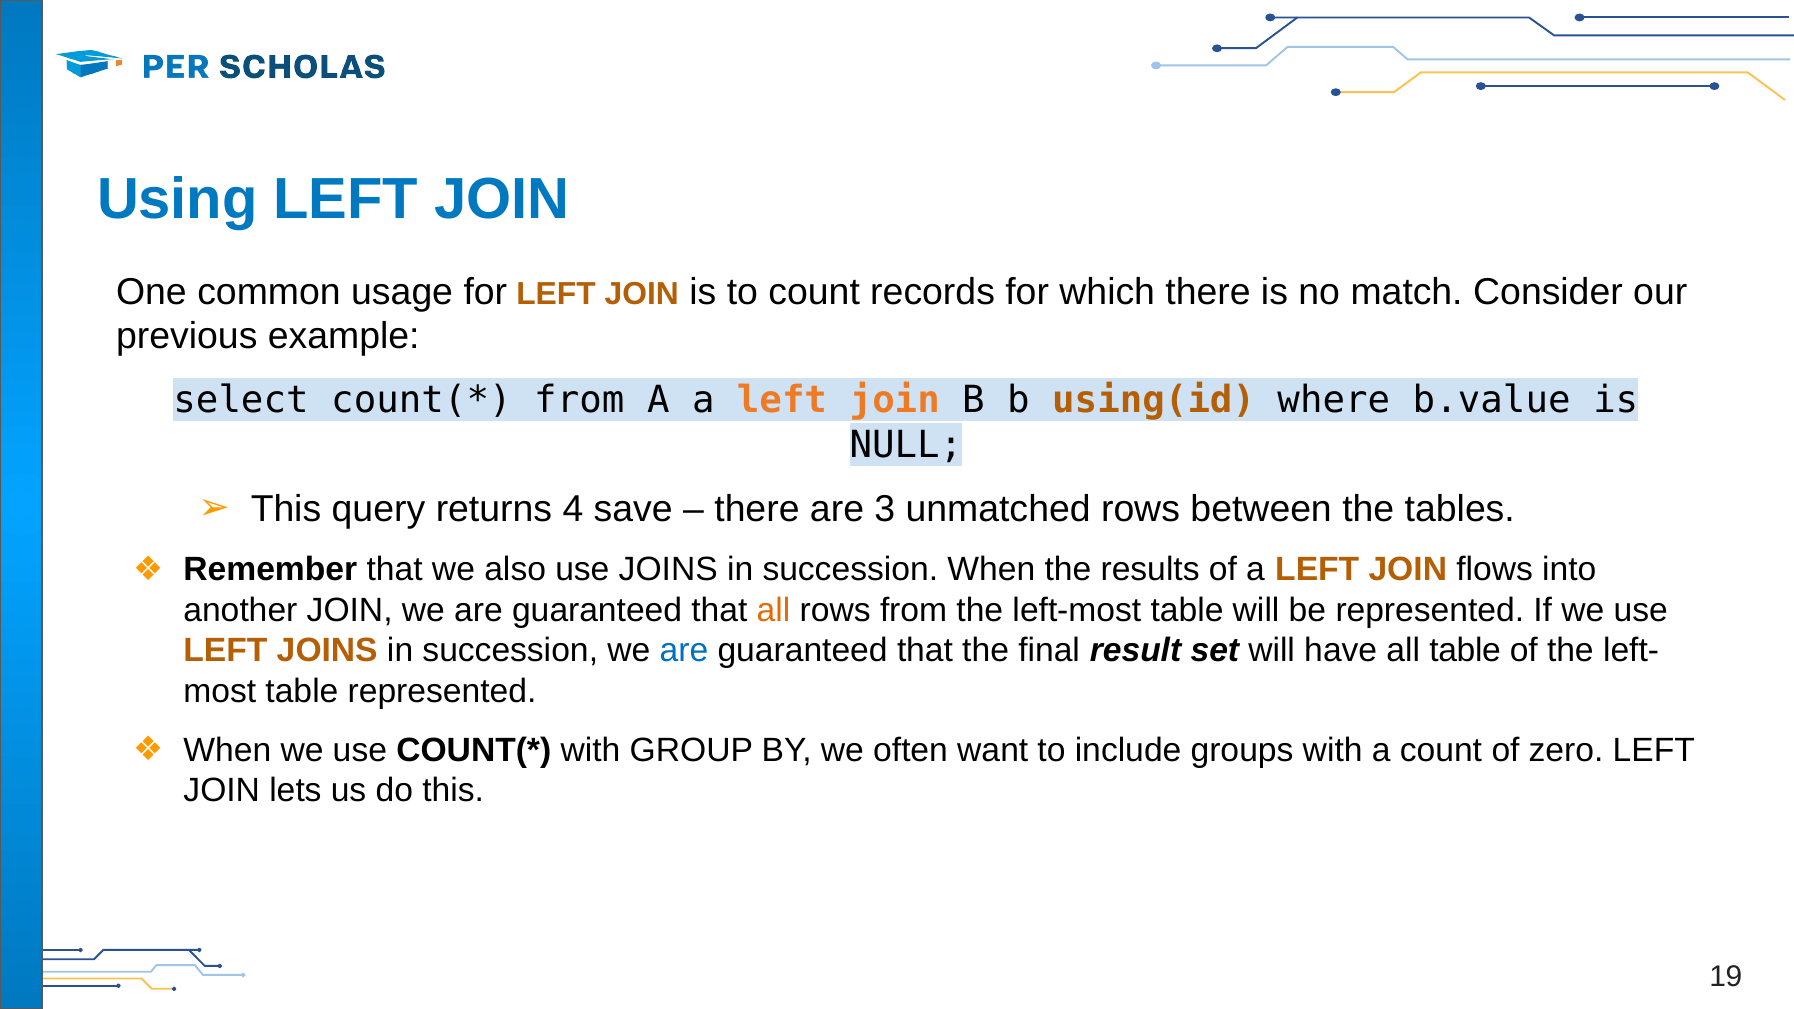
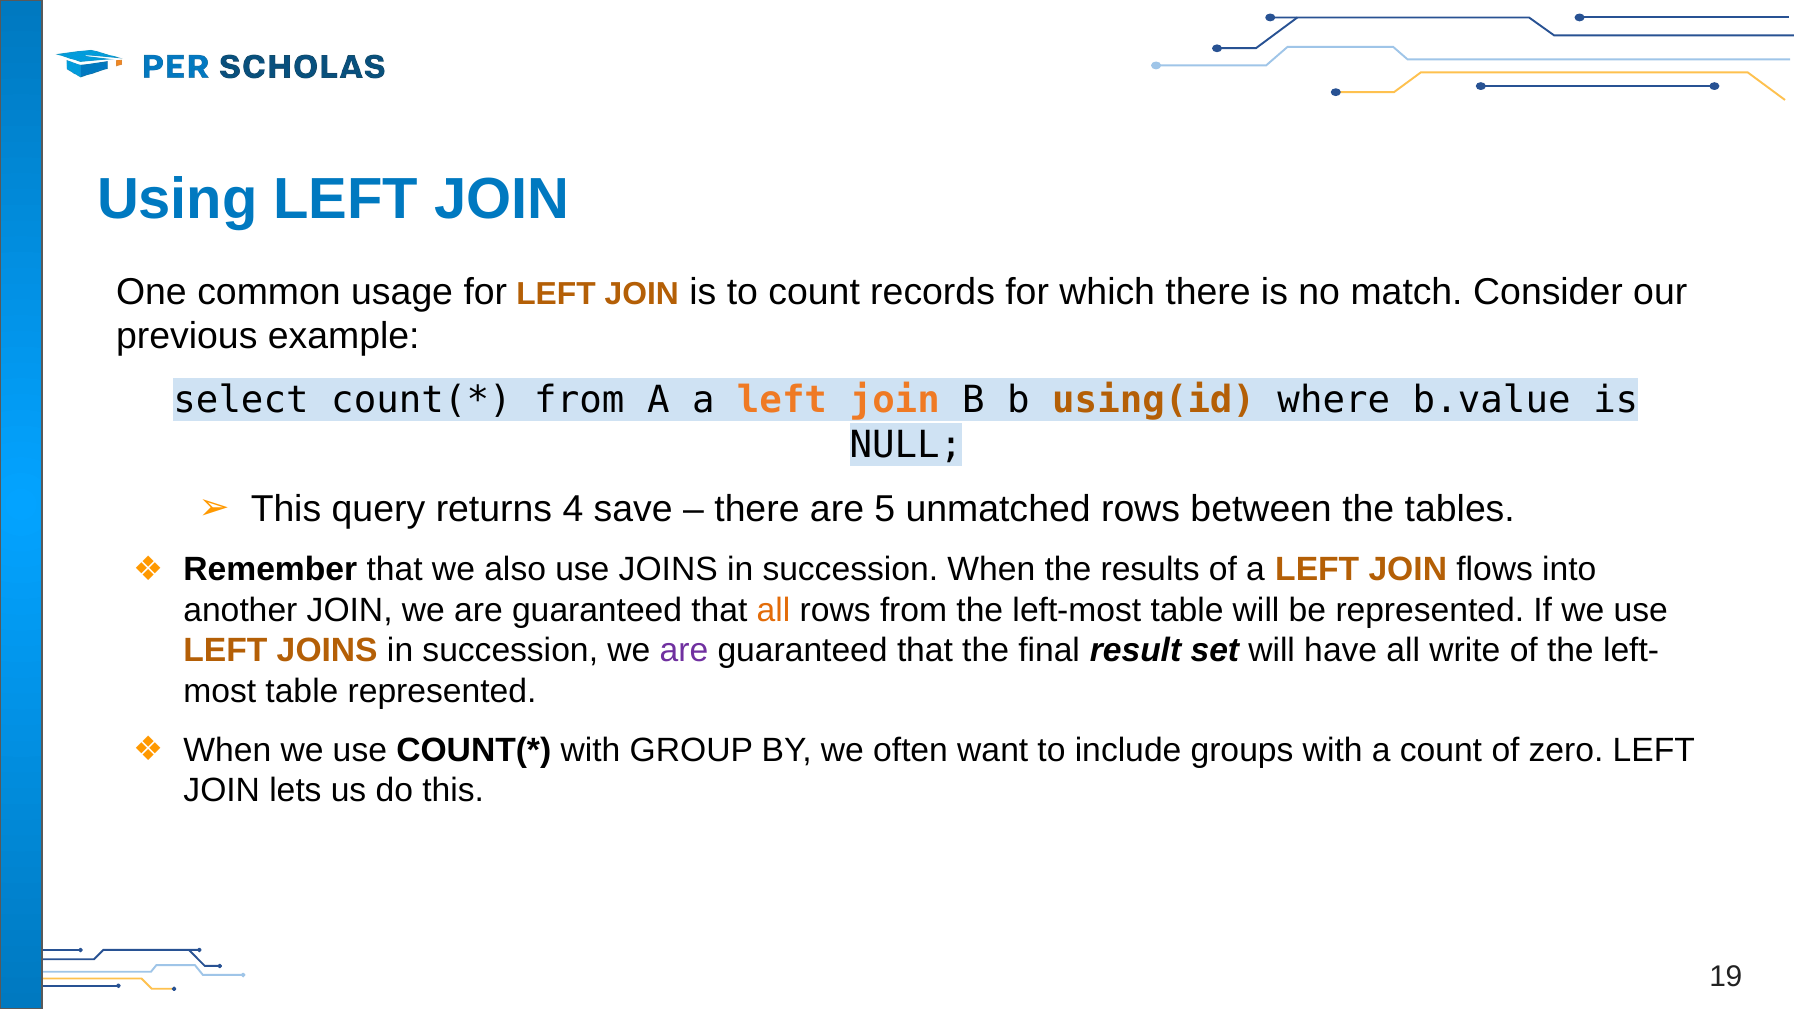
3: 3 -> 5 (885, 509)
are colour: blue -> purple (684, 651)
all table: table -> write (1465, 651)
